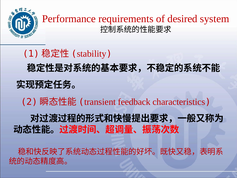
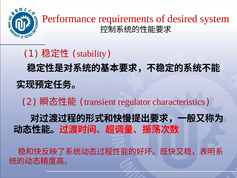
feedback: feedback -> regulator (134, 102)
